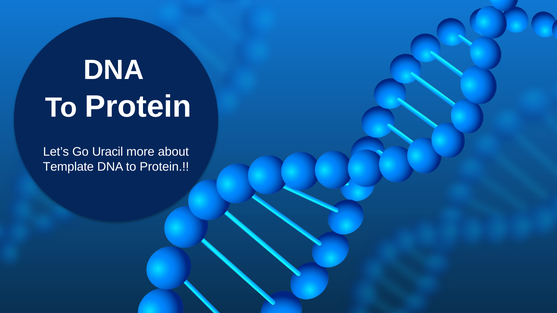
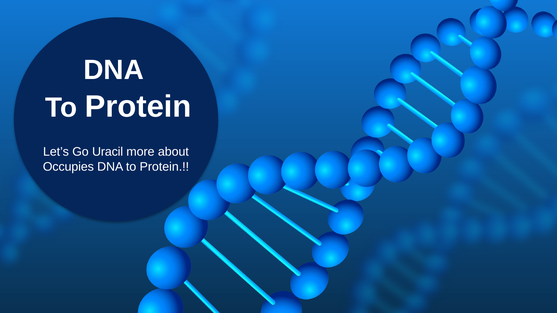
Template: Template -> Occupies (68, 167)
